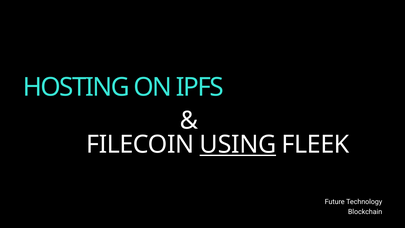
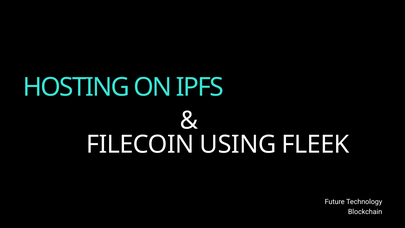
USING underline: present -> none (238, 144)
